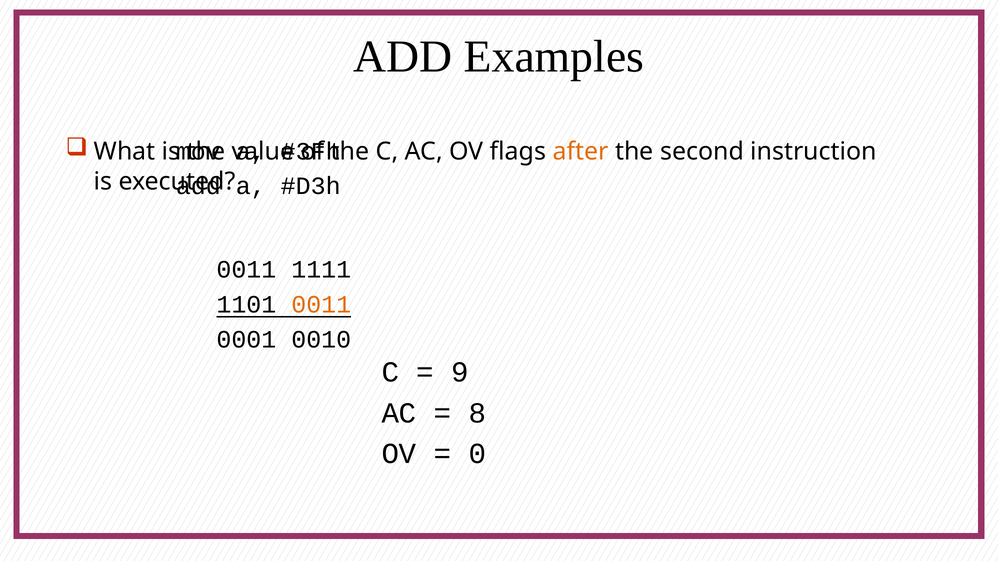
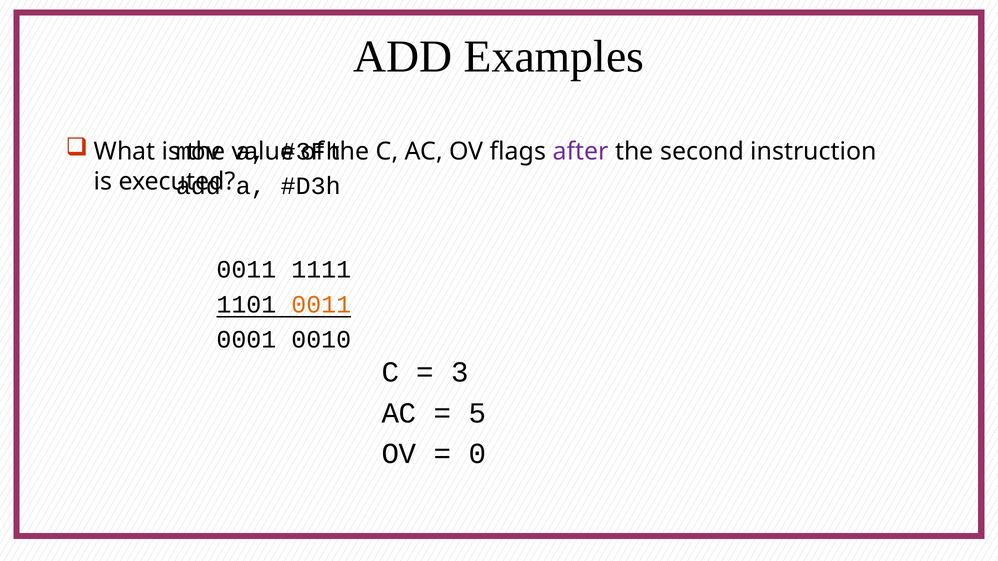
after colour: orange -> purple (581, 151)
9: 9 -> 3 (460, 372)
8: 8 -> 5 (478, 413)
